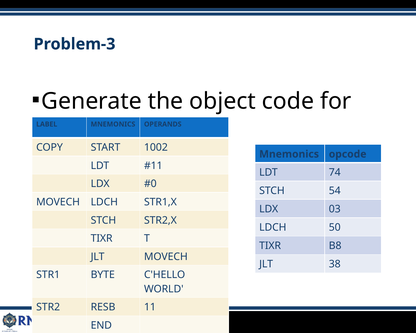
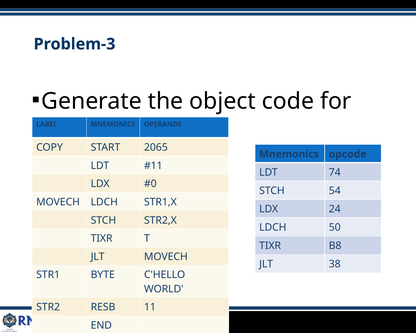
1002: 1002 -> 2065 (156, 147)
03: 03 -> 24 (335, 209)
